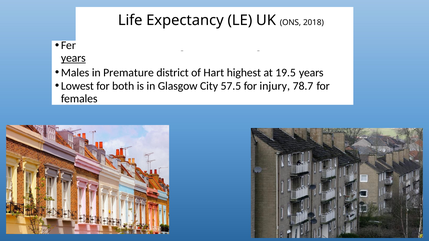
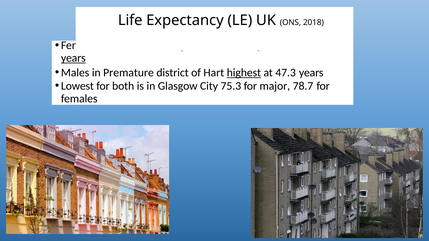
highest underline: none -> present (244, 73)
19.5: 19.5 -> 47.3 (286, 73)
57.5: 57.5 -> 75.3 (231, 86)
injury: injury -> major (275, 86)
